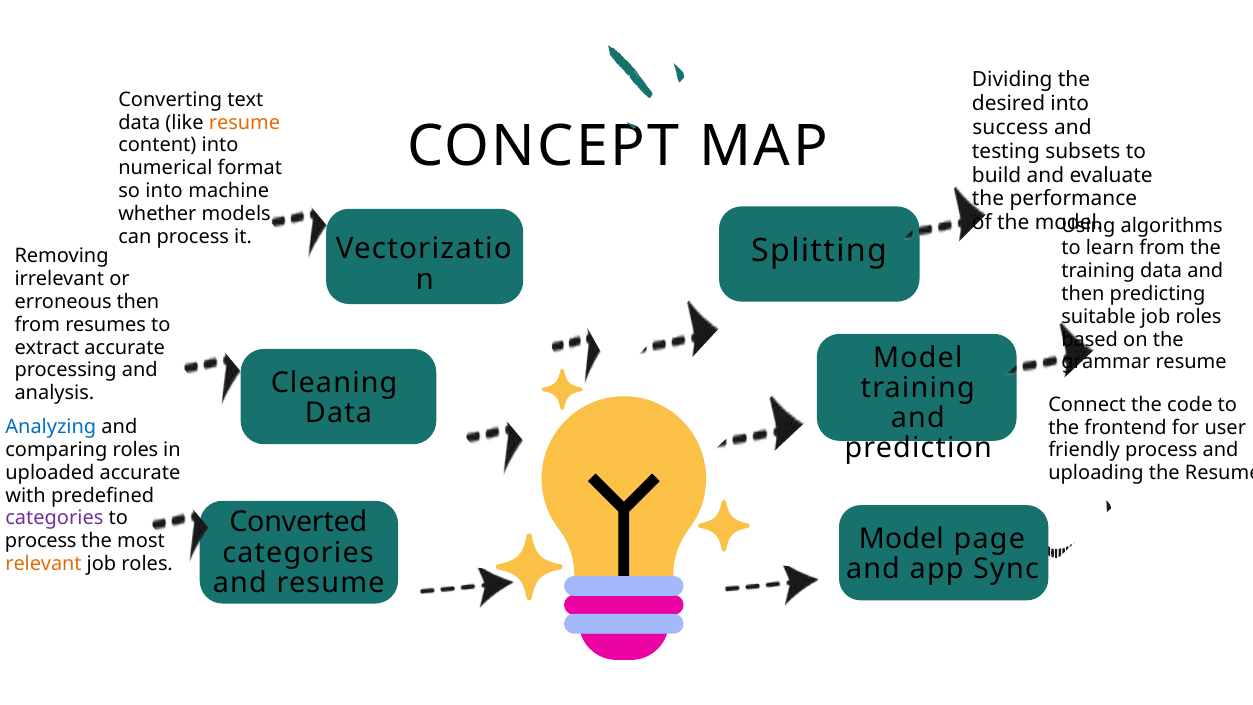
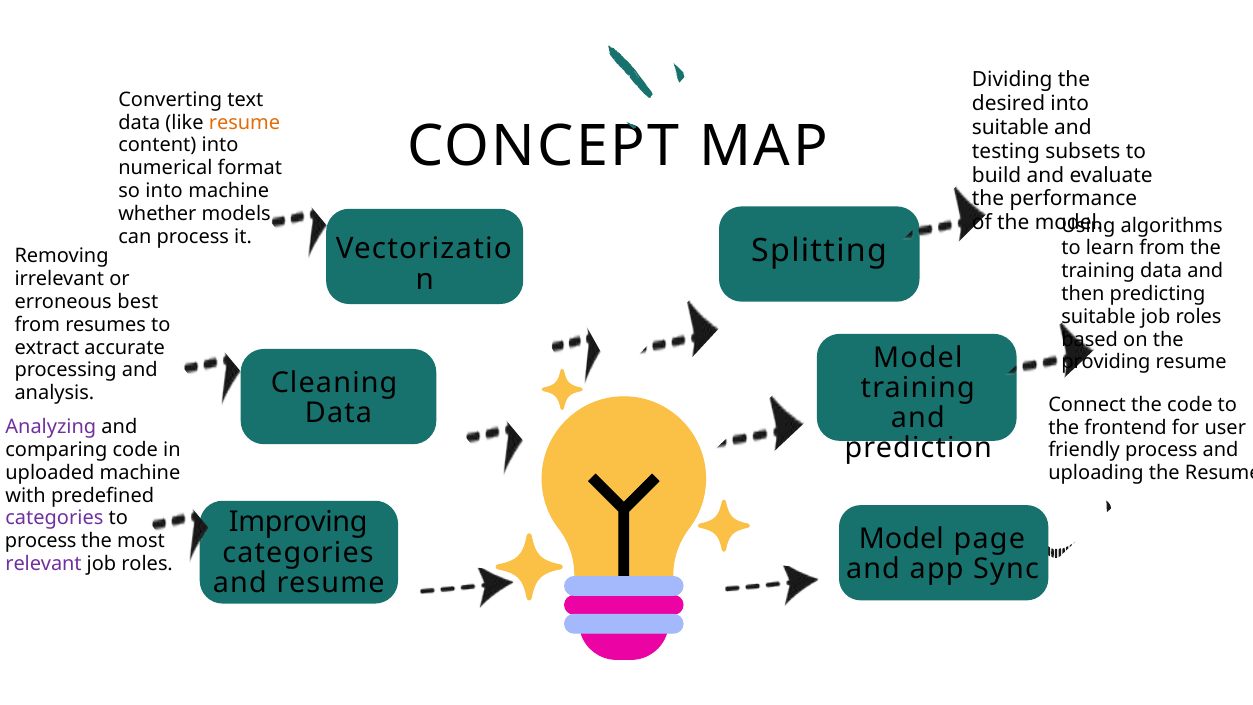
success: success -> suitable (1010, 127)
erroneous then: then -> best (138, 302)
grammar: grammar -> providing (1106, 362)
Analyzing colour: blue -> purple (51, 427)
comparing roles: roles -> code (135, 450)
uploaded accurate: accurate -> machine (140, 473)
Converted: Converted -> Improving (298, 522)
relevant colour: orange -> purple (43, 564)
